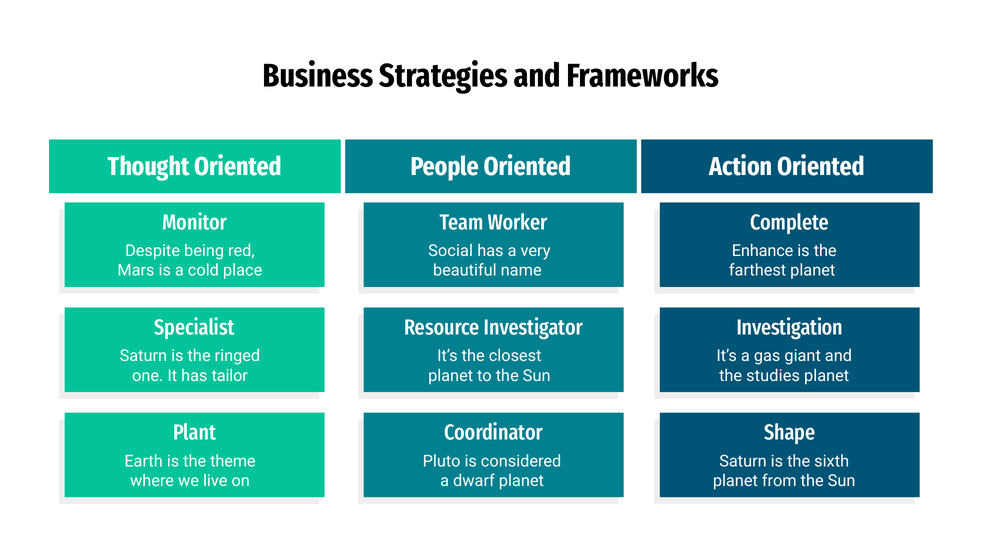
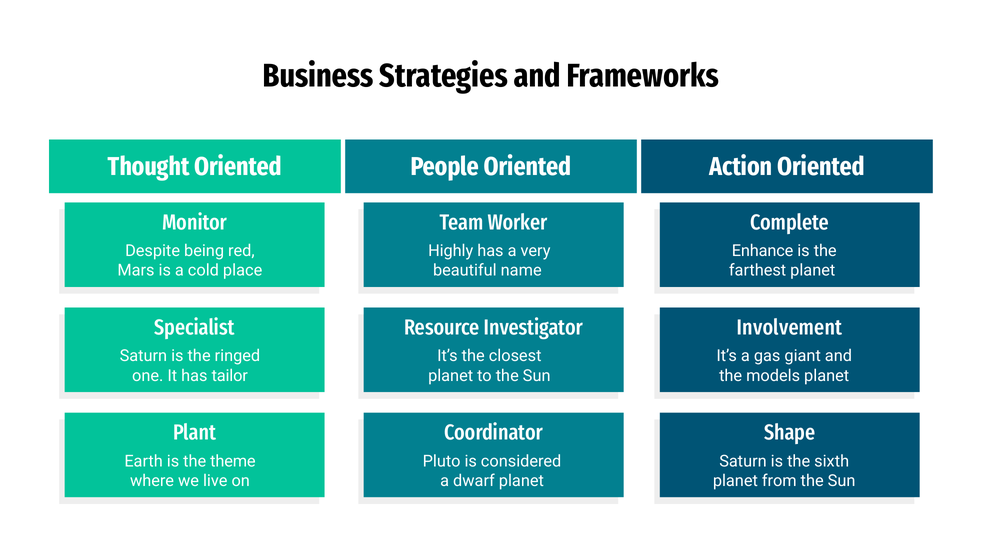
Social: Social -> Highly (451, 251)
Investigation: Investigation -> Involvement (790, 328)
studies: studies -> models (773, 376)
